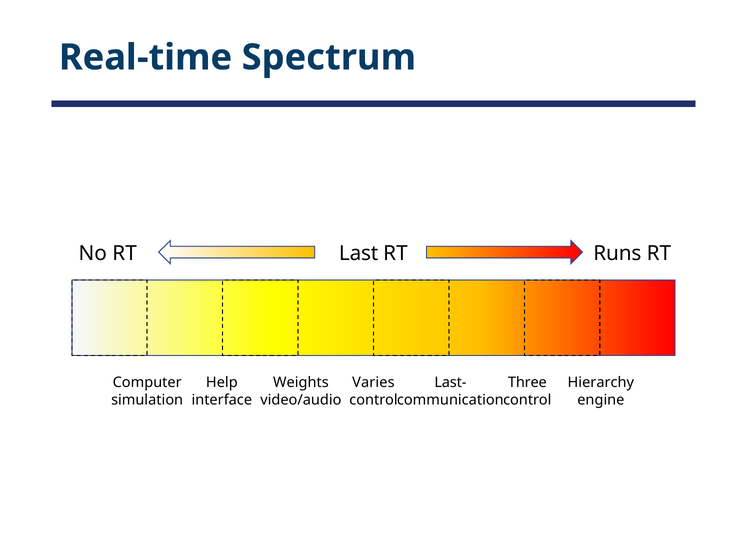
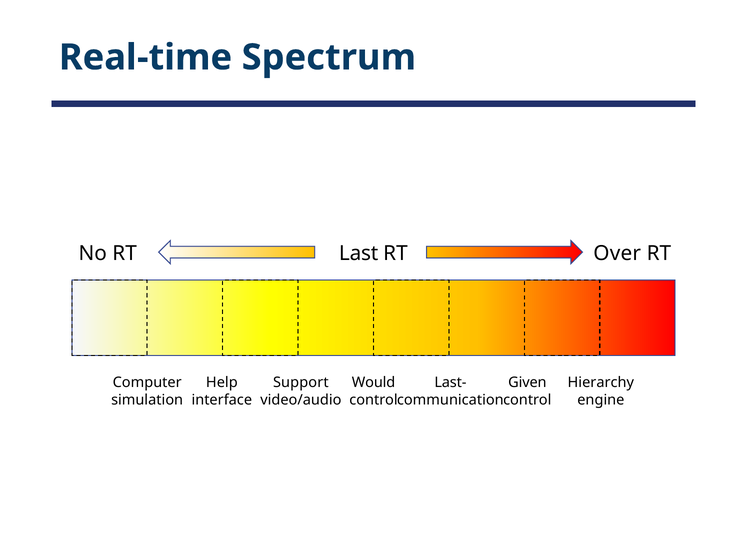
Runs: Runs -> Over (617, 253)
Weights: Weights -> Support (301, 382)
Varies: Varies -> Would (374, 382)
Three: Three -> Given (527, 382)
